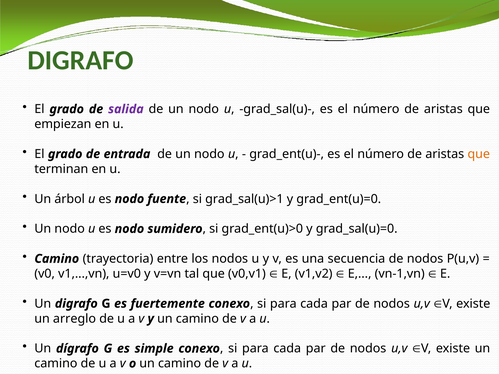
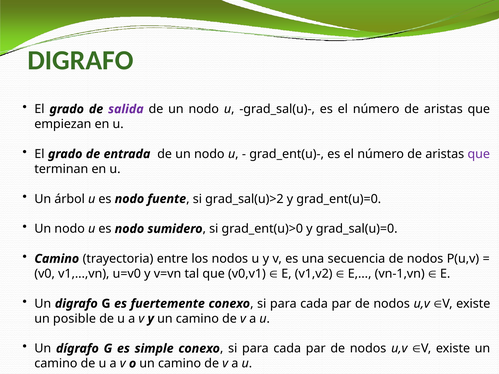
que colour: orange -> purple (479, 154)
grad_sal(u)>1: grad_sal(u)>1 -> grad_sal(u)>2 (244, 199)
arreglo: arreglo -> posible (74, 319)
